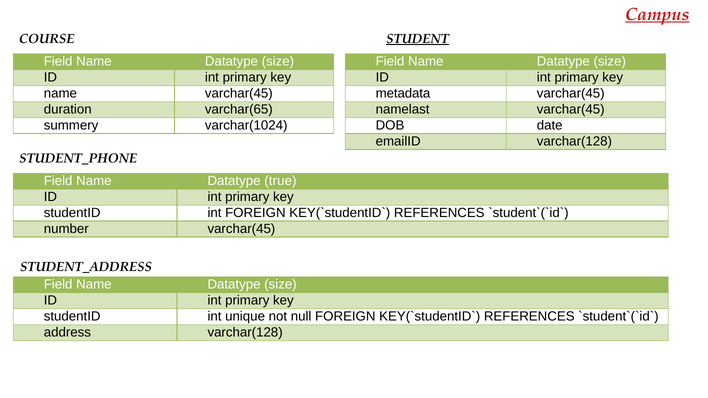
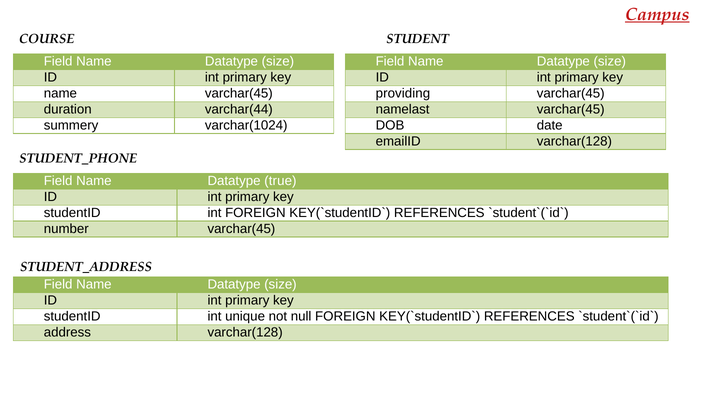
STUDENT underline: present -> none (418, 39)
metadata: metadata -> providing (403, 93)
varchar(65: varchar(65 -> varchar(44 (239, 109)
